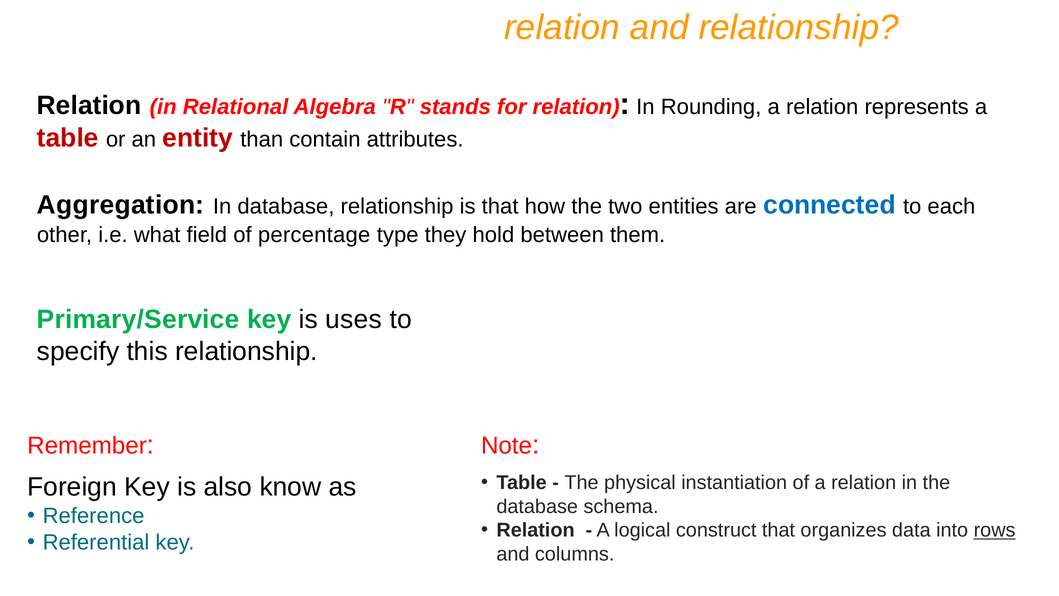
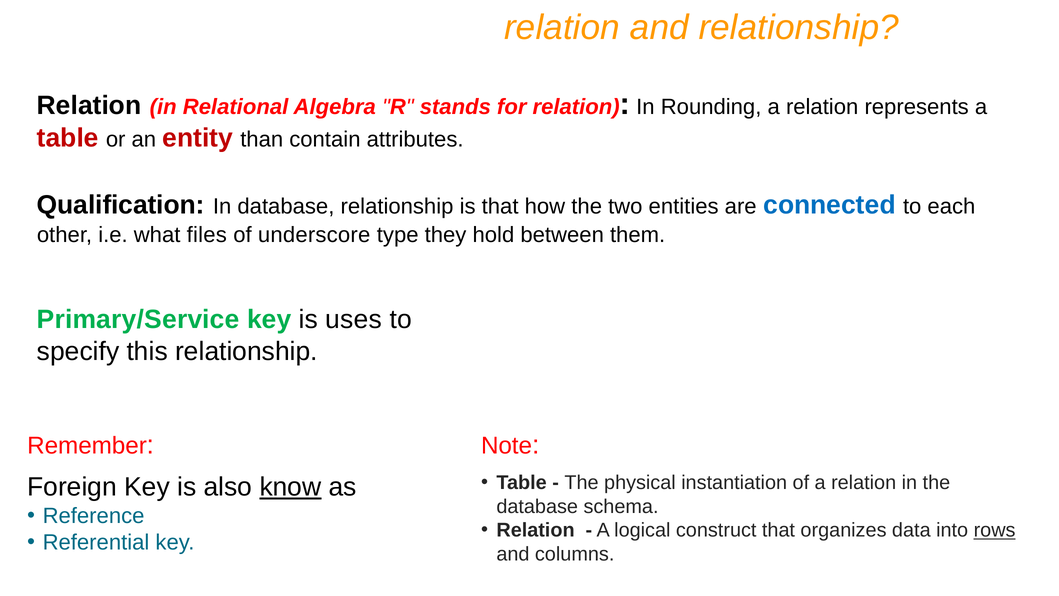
Aggregation: Aggregation -> Qualification (121, 205)
field: field -> files (207, 235)
percentage: percentage -> underscore (314, 235)
know underline: none -> present (290, 487)
